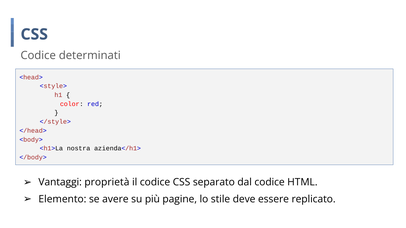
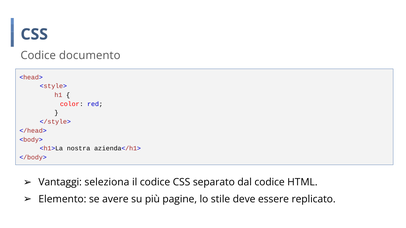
determinati: determinati -> documento (90, 55)
proprietà: proprietà -> seleziona (107, 183)
